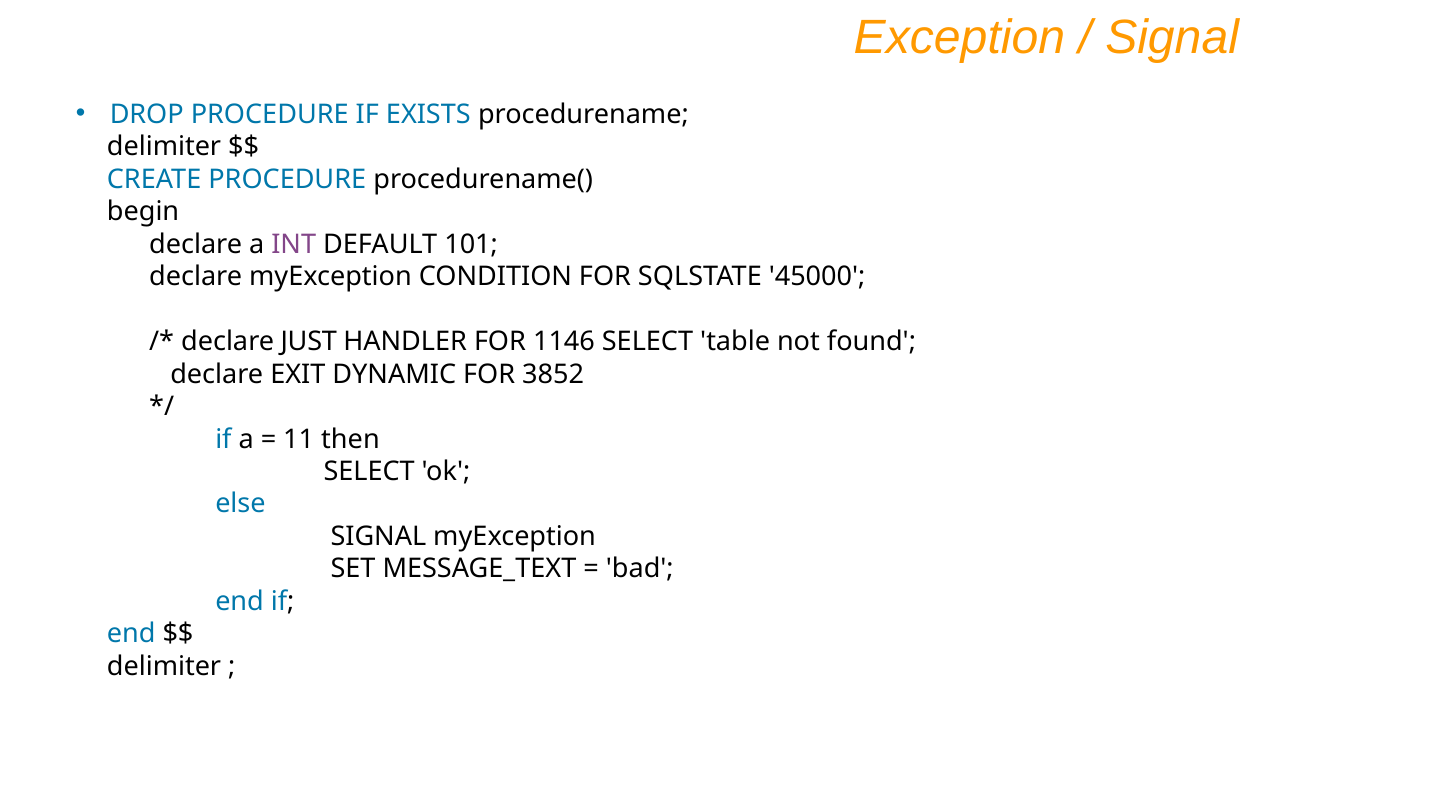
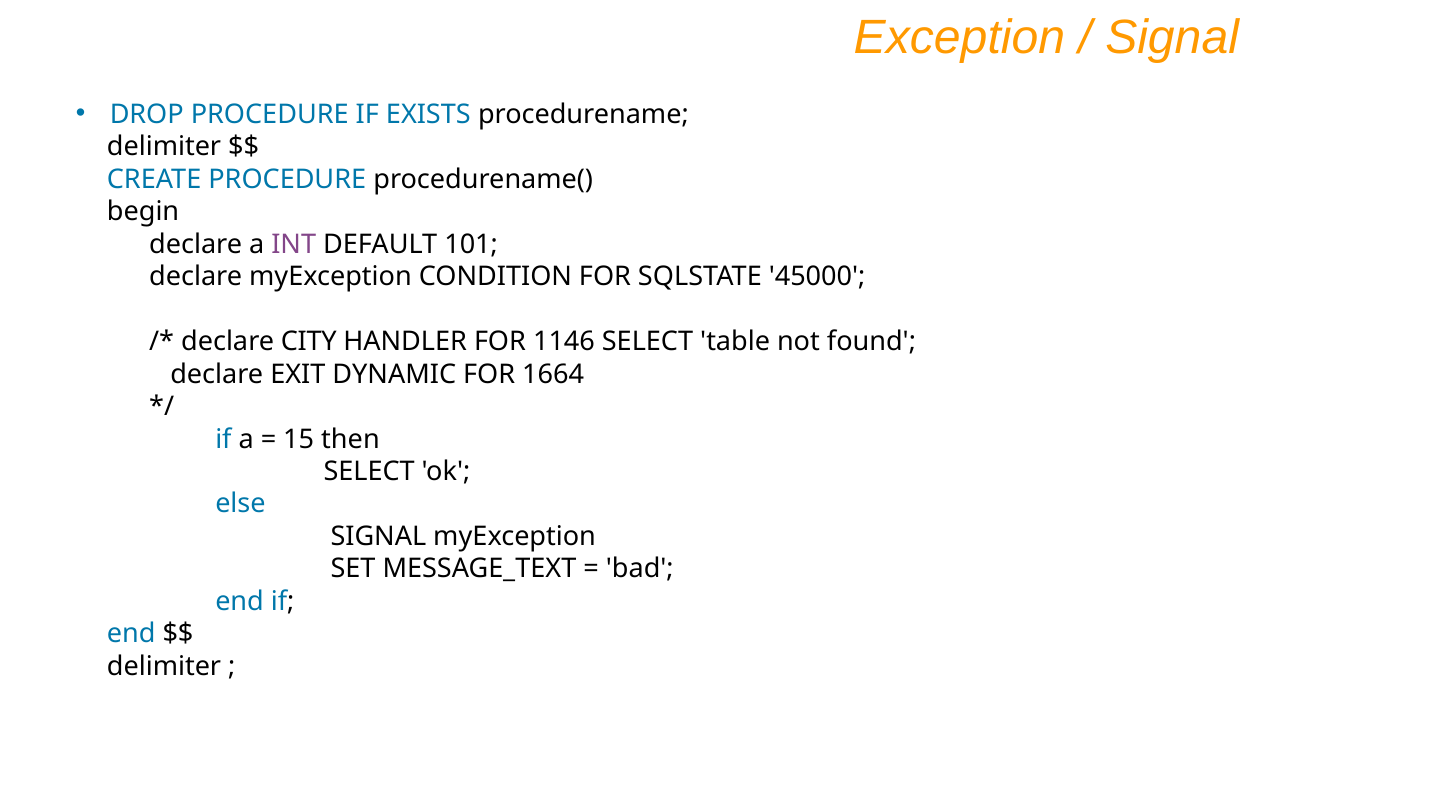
JUST: JUST -> CITY (309, 342)
3852: 3852 -> 1664 (553, 374)
11: 11 -> 15 (299, 439)
